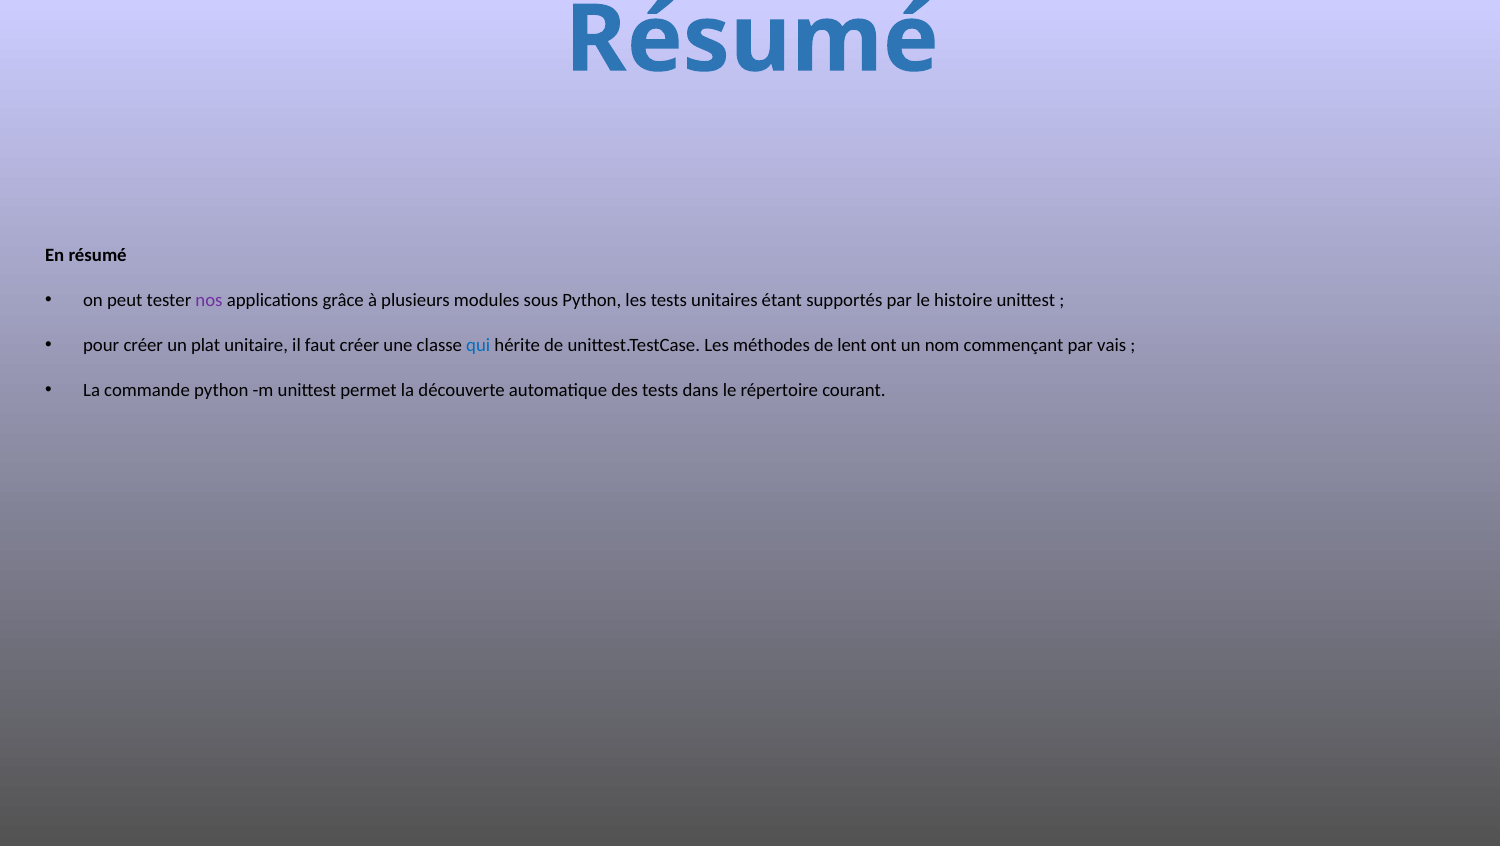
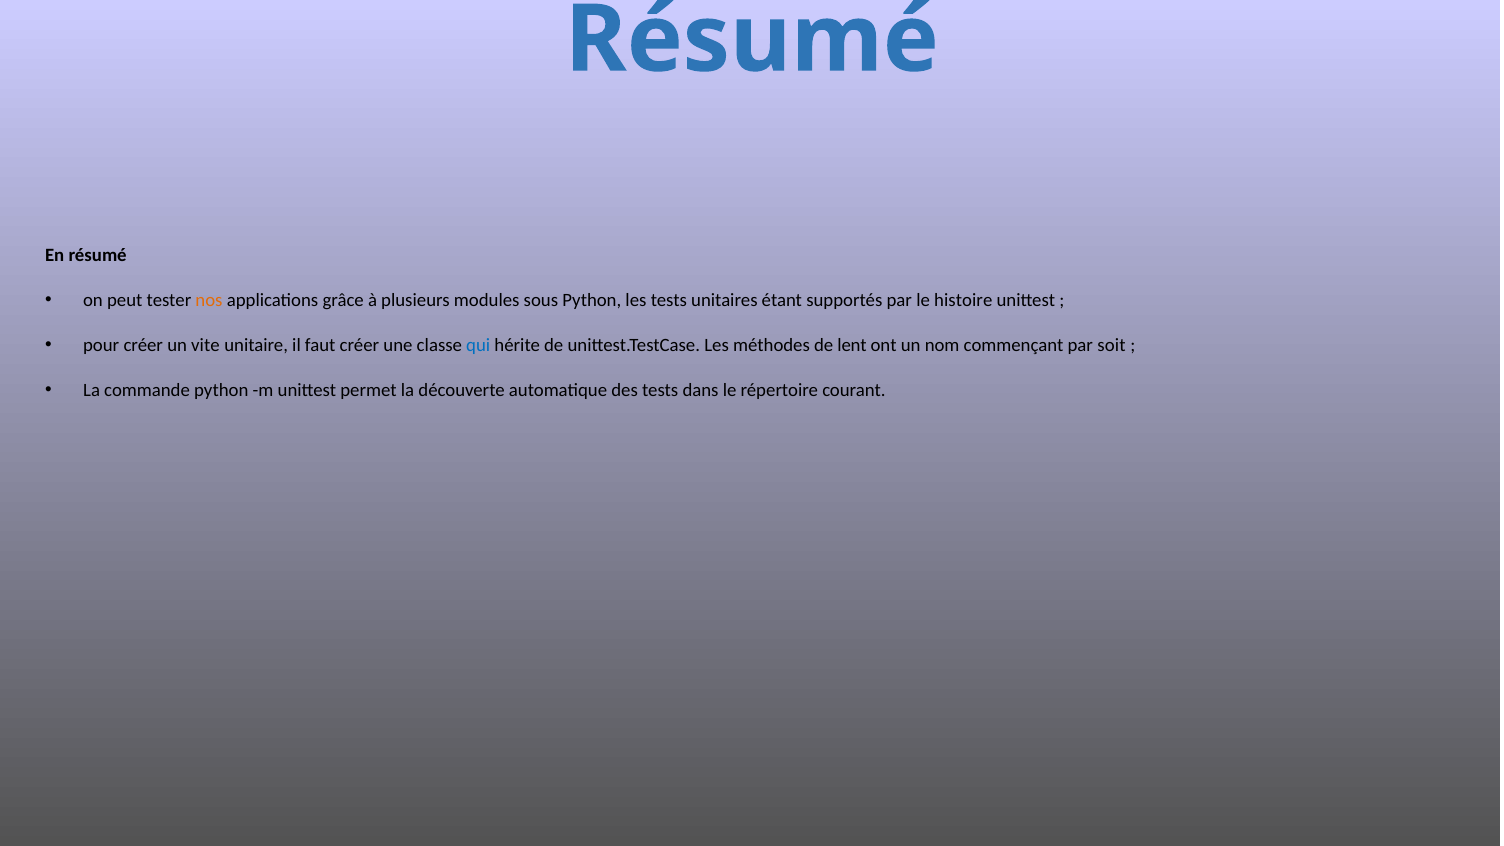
nos colour: purple -> orange (209, 300)
plat: plat -> vite (205, 345)
vais: vais -> soit (1112, 345)
